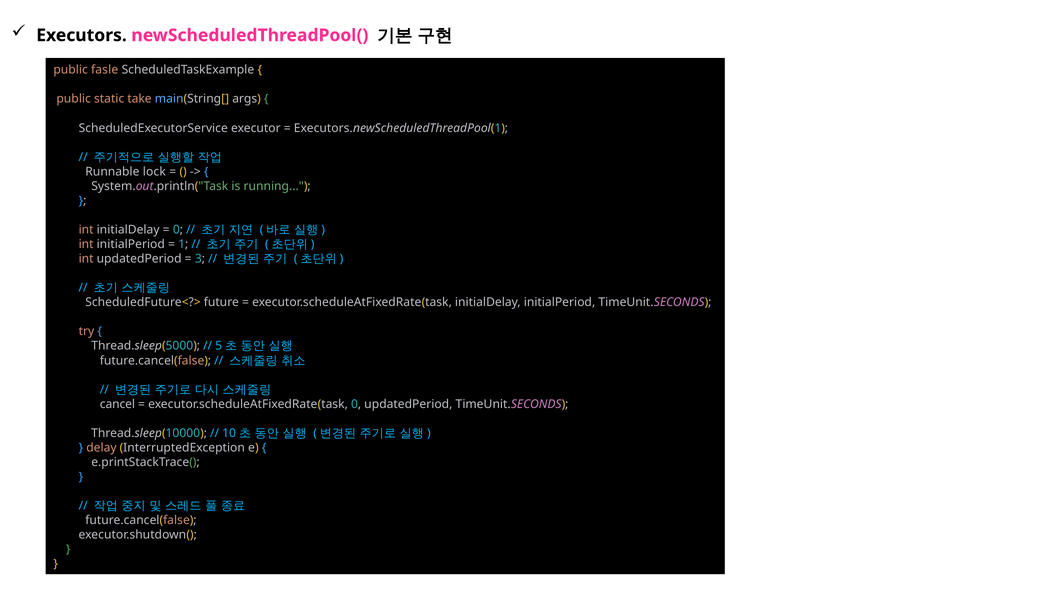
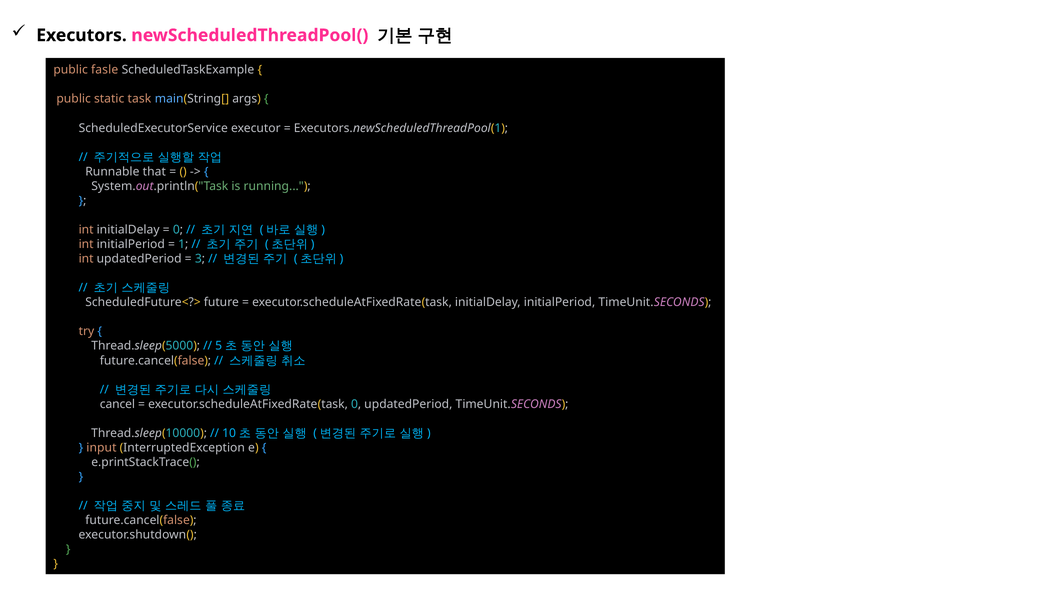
take: take -> task (139, 99)
lock: lock -> that (154, 171)
delay: delay -> input (101, 447)
